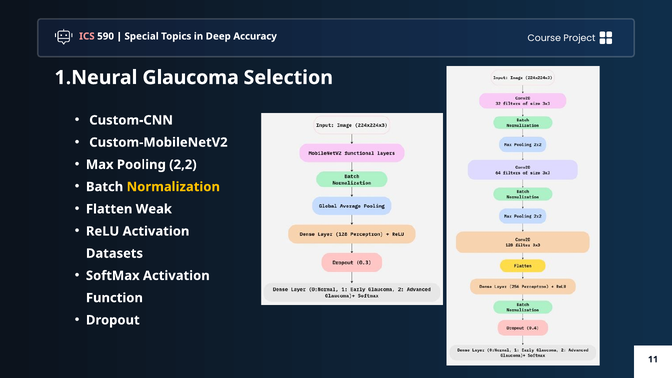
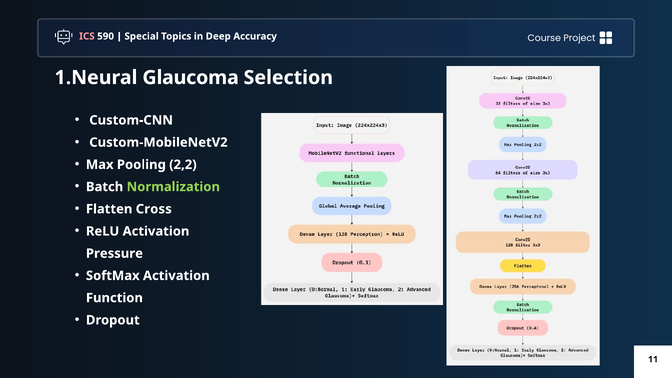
Normalization colour: yellow -> light green (173, 187)
Weak: Weak -> Cross (154, 209)
Datasets: Datasets -> Pressure (114, 253)
